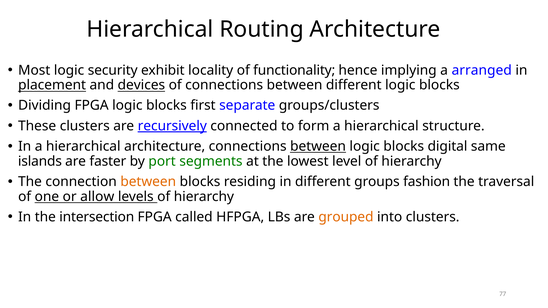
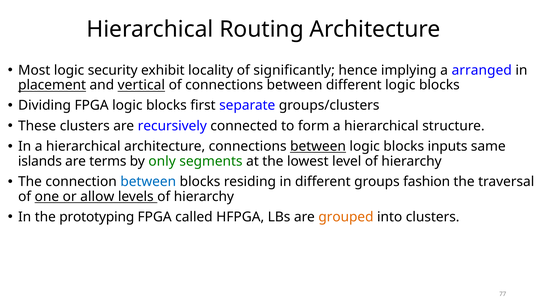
functionality: functionality -> significantly (294, 70)
devices: devices -> vertical (141, 85)
recursively underline: present -> none (172, 126)
digital: digital -> inputs (448, 147)
faster: faster -> terms (108, 161)
port: port -> only (162, 161)
between colour: orange -> blue (148, 182)
intersection: intersection -> prototyping (97, 217)
